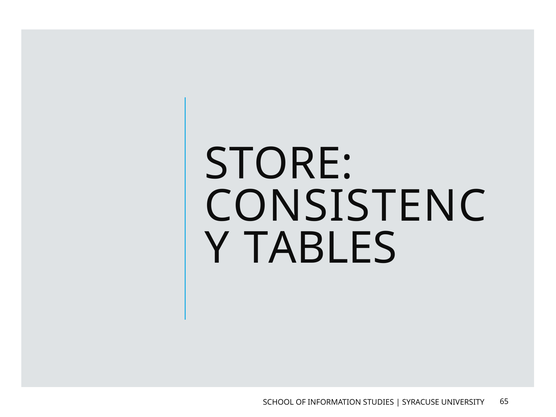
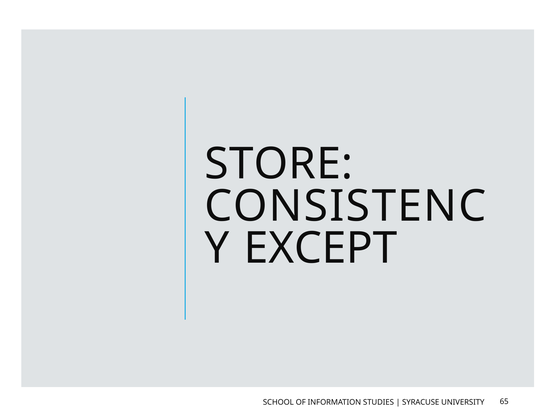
TABLES: TABLES -> EXCEPT (321, 248)
